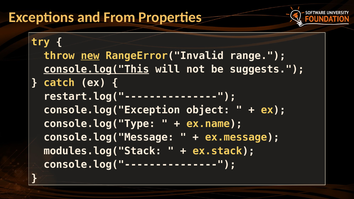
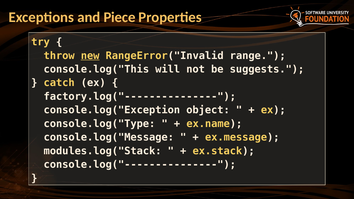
From: From -> Piece (119, 17)
console.log("This underline: present -> none (96, 69)
restart.log("---------------: restart.log("--------------- -> factory.log("--------------- (140, 97)
